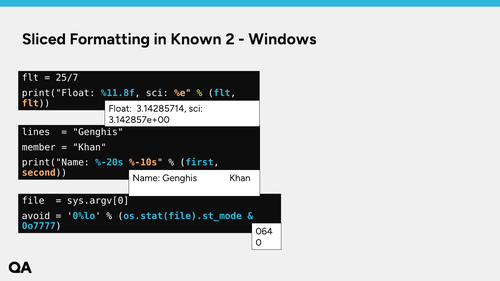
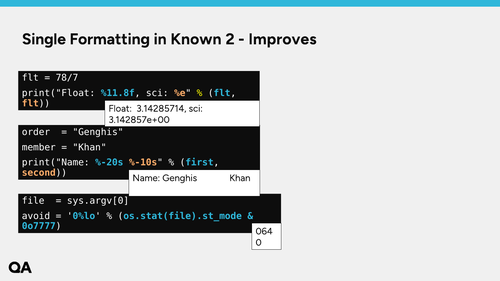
Sliced: Sliced -> Single (44, 39)
Windows: Windows -> Improves (282, 39)
25/7: 25/7 -> 78/7 (67, 78)
lines: lines -> order (36, 132)
